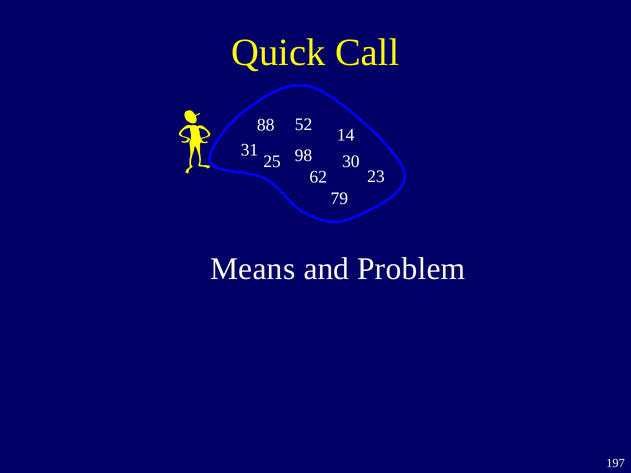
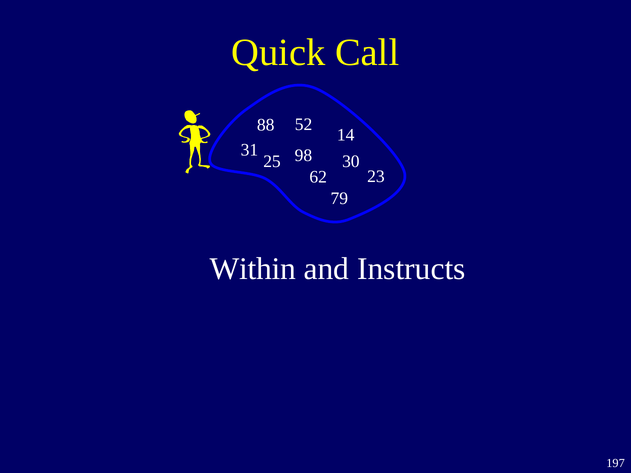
Means: Means -> Within (253, 269)
Problem: Problem -> Instructs (411, 269)
